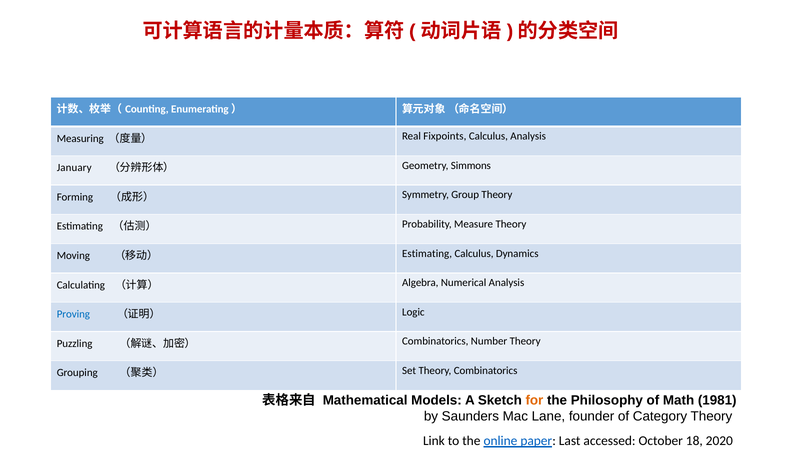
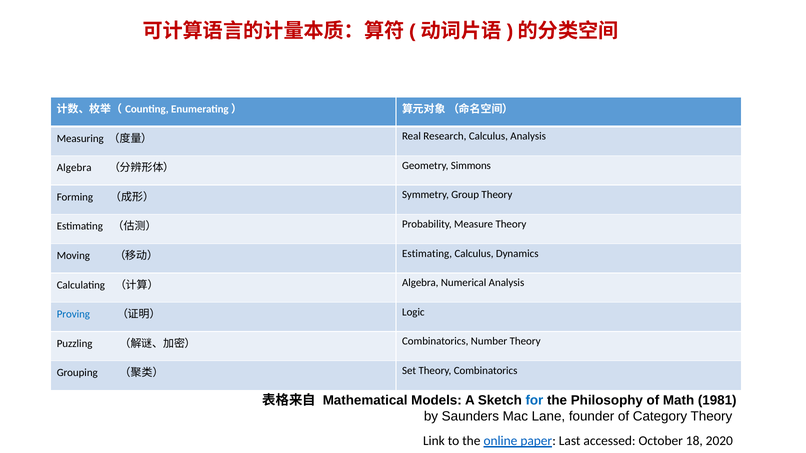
Fixpoints: Fixpoints -> Research (445, 136)
January: January -> Algebra (74, 168)
for colour: orange -> blue (534, 401)
